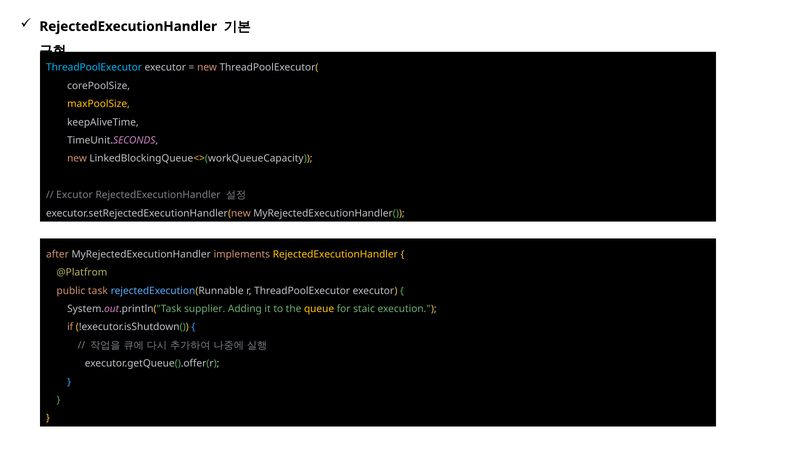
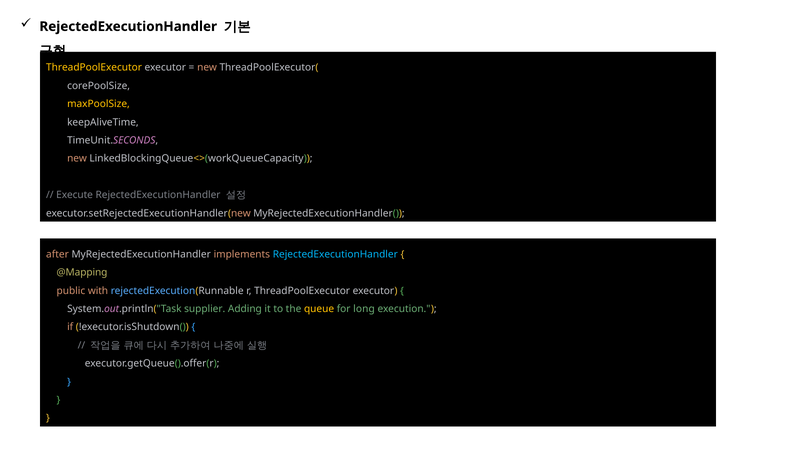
ThreadPoolExecutor colour: light blue -> yellow (94, 68)
Excutor: Excutor -> Execute (75, 195)
RejectedExecutionHandler colour: yellow -> light blue (335, 255)
@Platfrom: @Platfrom -> @Mapping (82, 273)
task: task -> with (98, 291)
staic: staic -> long (364, 309)
